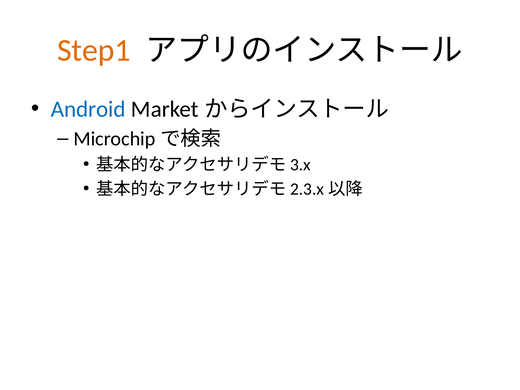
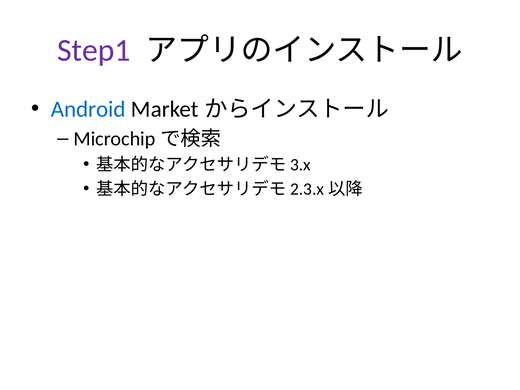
Step1 colour: orange -> purple (94, 50)
